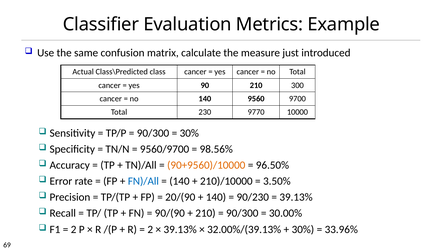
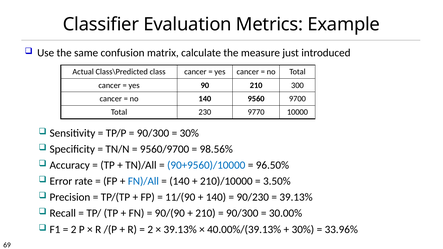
90+9560)/10000 colour: orange -> blue (206, 165)
20/(90: 20/(90 -> 11/(90 (180, 197)
32.00%/(39.13%: 32.00%/(39.13% -> 40.00%/(39.13% (244, 230)
